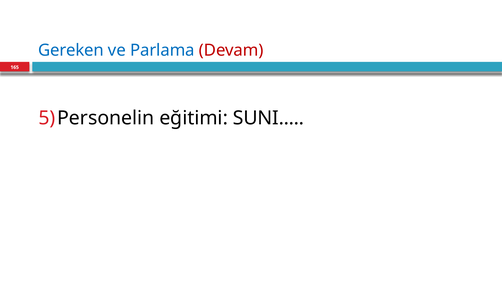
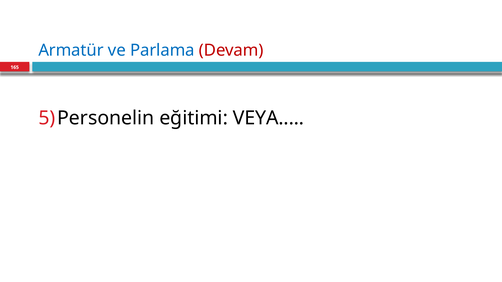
Gereken: Gereken -> Armatür (71, 50)
SUNI: SUNI -> VEYA (269, 118)
